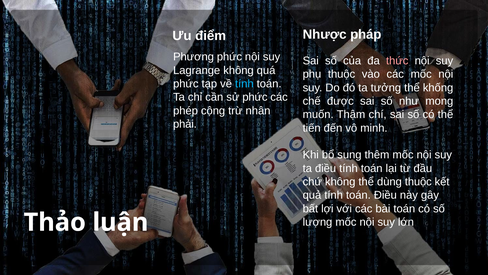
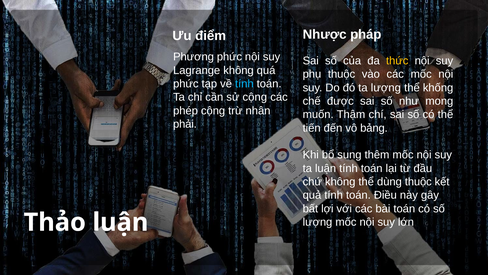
thức colour: pink -> yellow (397, 61)
ta tưởng: tưởng -> lượng (386, 88)
sử phức: phức -> cộng (255, 97)
minh: minh -> bảng (374, 128)
ta điều: điều -> luận (326, 168)
